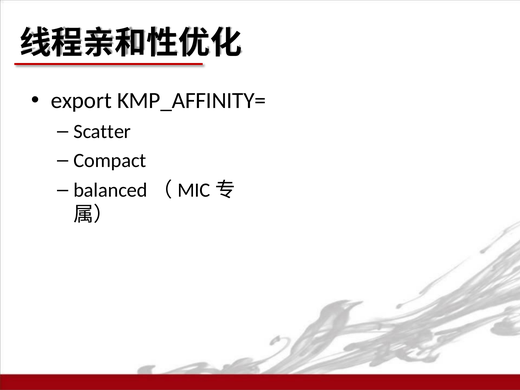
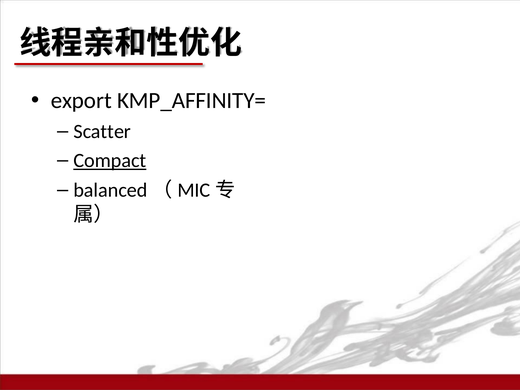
Compact underline: none -> present (110, 161)
